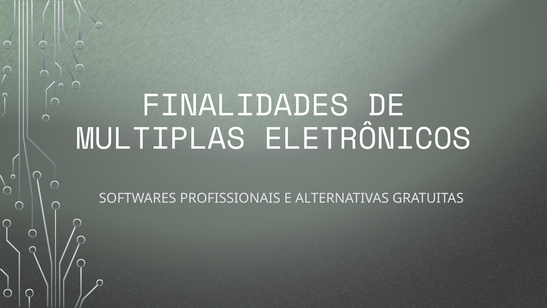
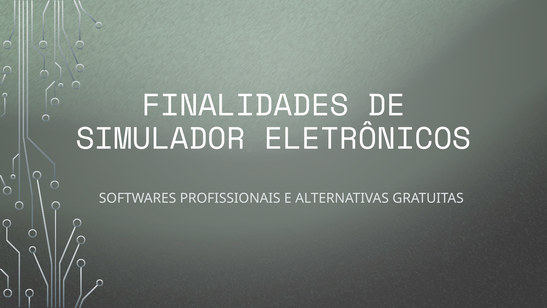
MULTIPLAS: MULTIPLAS -> SIMULADOR (160, 139)
